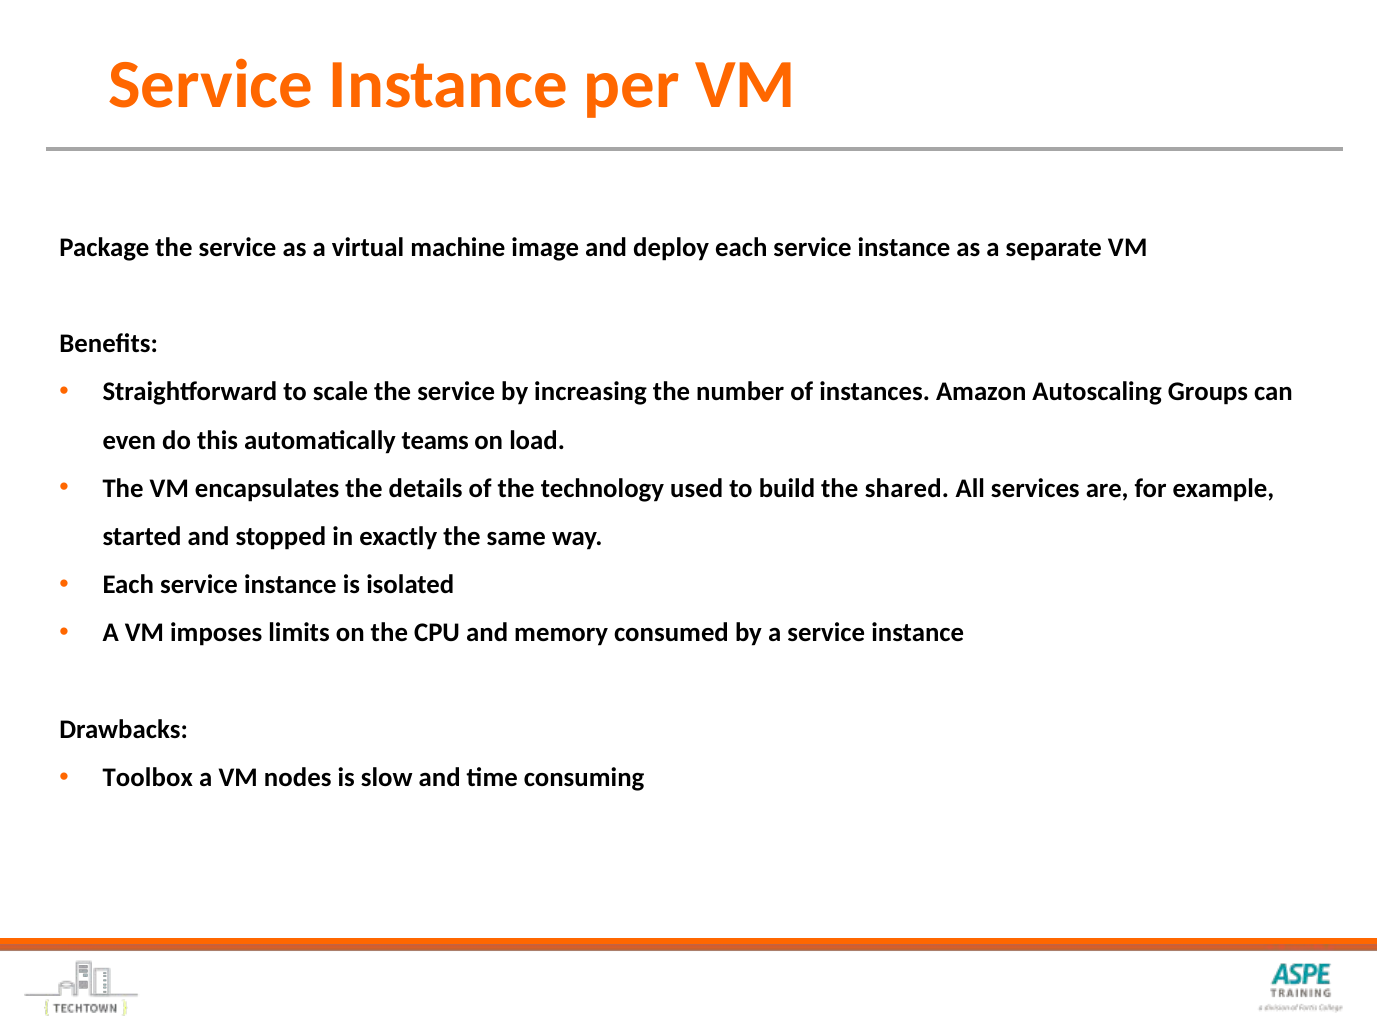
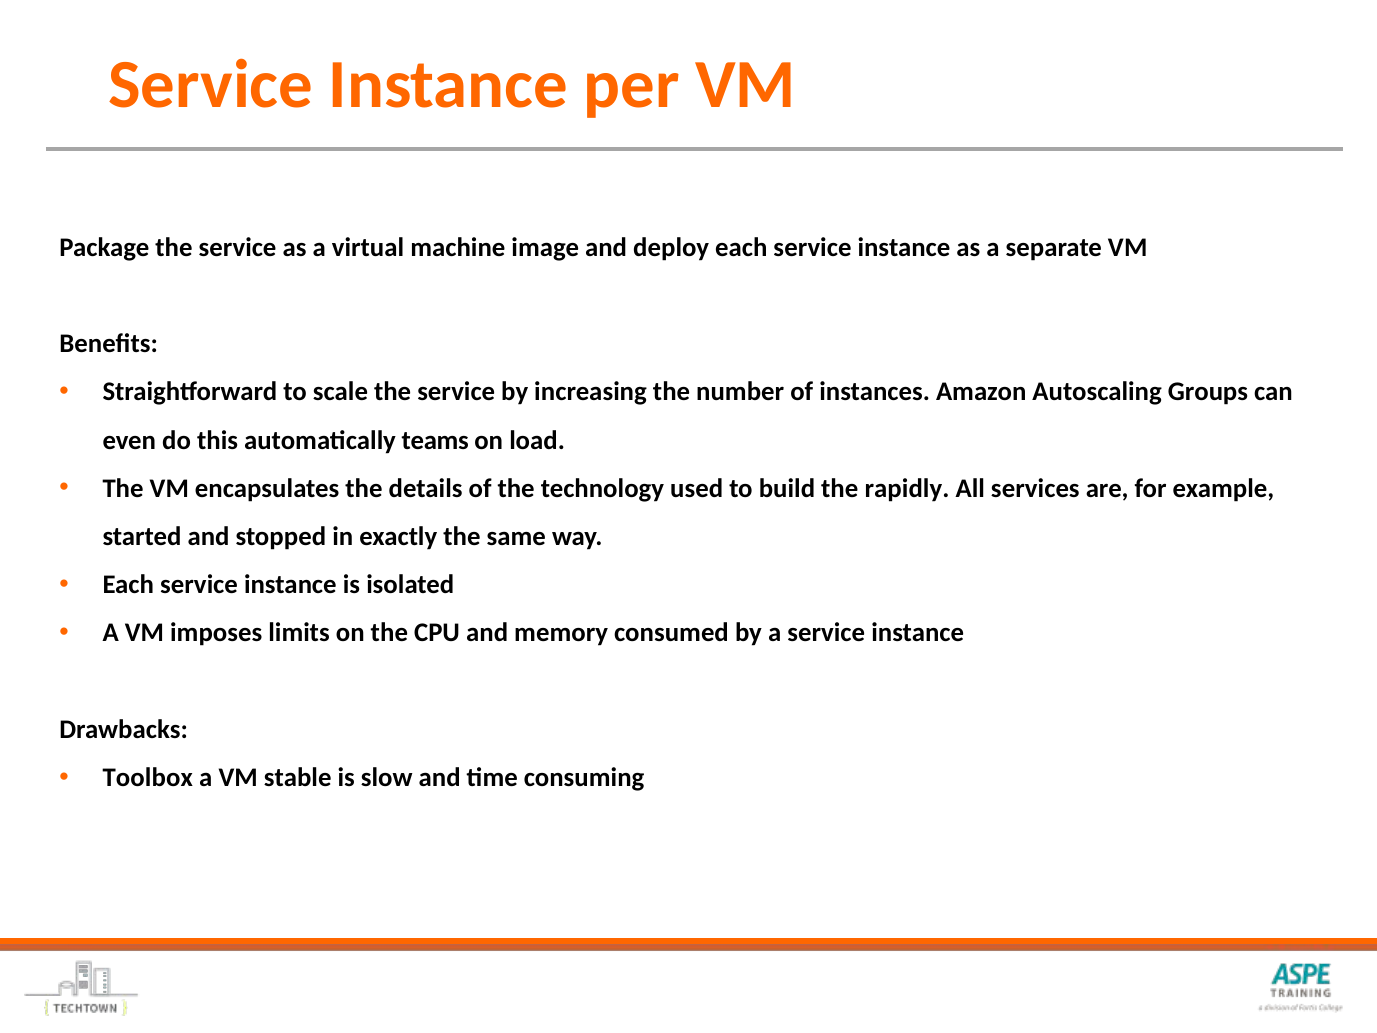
shared: shared -> rapidly (907, 488)
nodes: nodes -> stable (298, 777)
